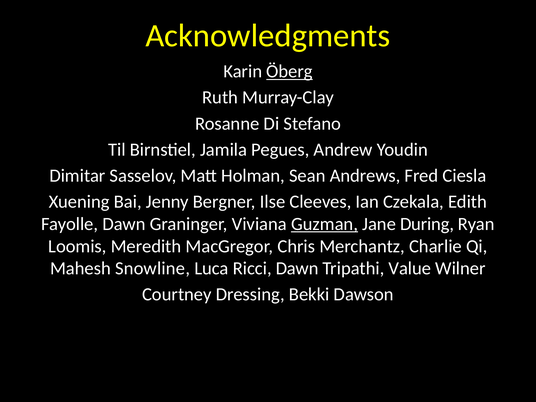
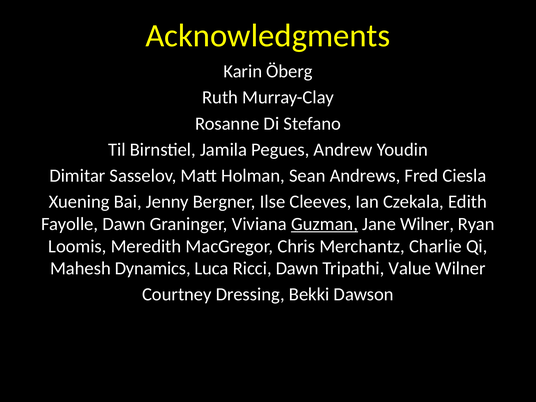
Öberg underline: present -> none (289, 71)
Jane During: During -> Wilner (427, 224)
Snowline: Snowline -> Dynamics (153, 269)
